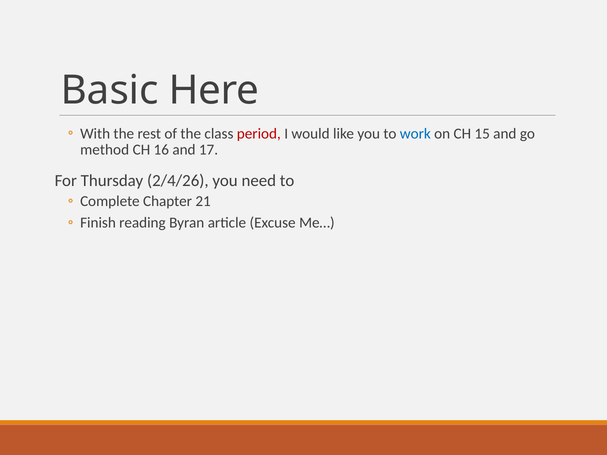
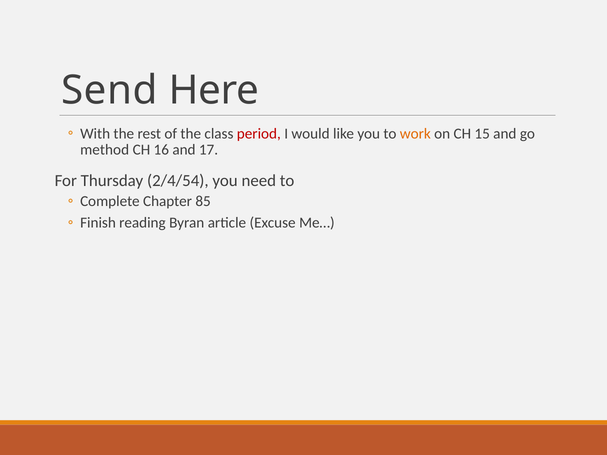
Basic: Basic -> Send (109, 91)
work colour: blue -> orange (415, 134)
2/4/26: 2/4/26 -> 2/4/54 (178, 181)
21: 21 -> 85 (203, 202)
